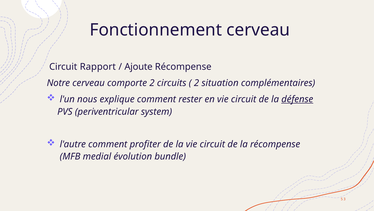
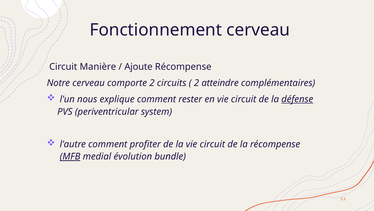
Rapport: Rapport -> Manière (98, 67)
situation: situation -> atteindre (220, 83)
MFB underline: none -> present (70, 156)
